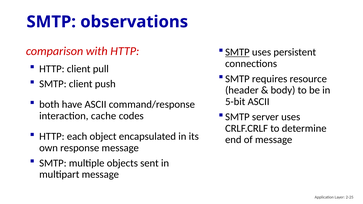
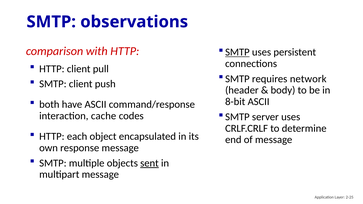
resource: resource -> network (308, 79)
5-bit: 5-bit -> 8-bit (235, 102)
sent underline: none -> present (149, 163)
